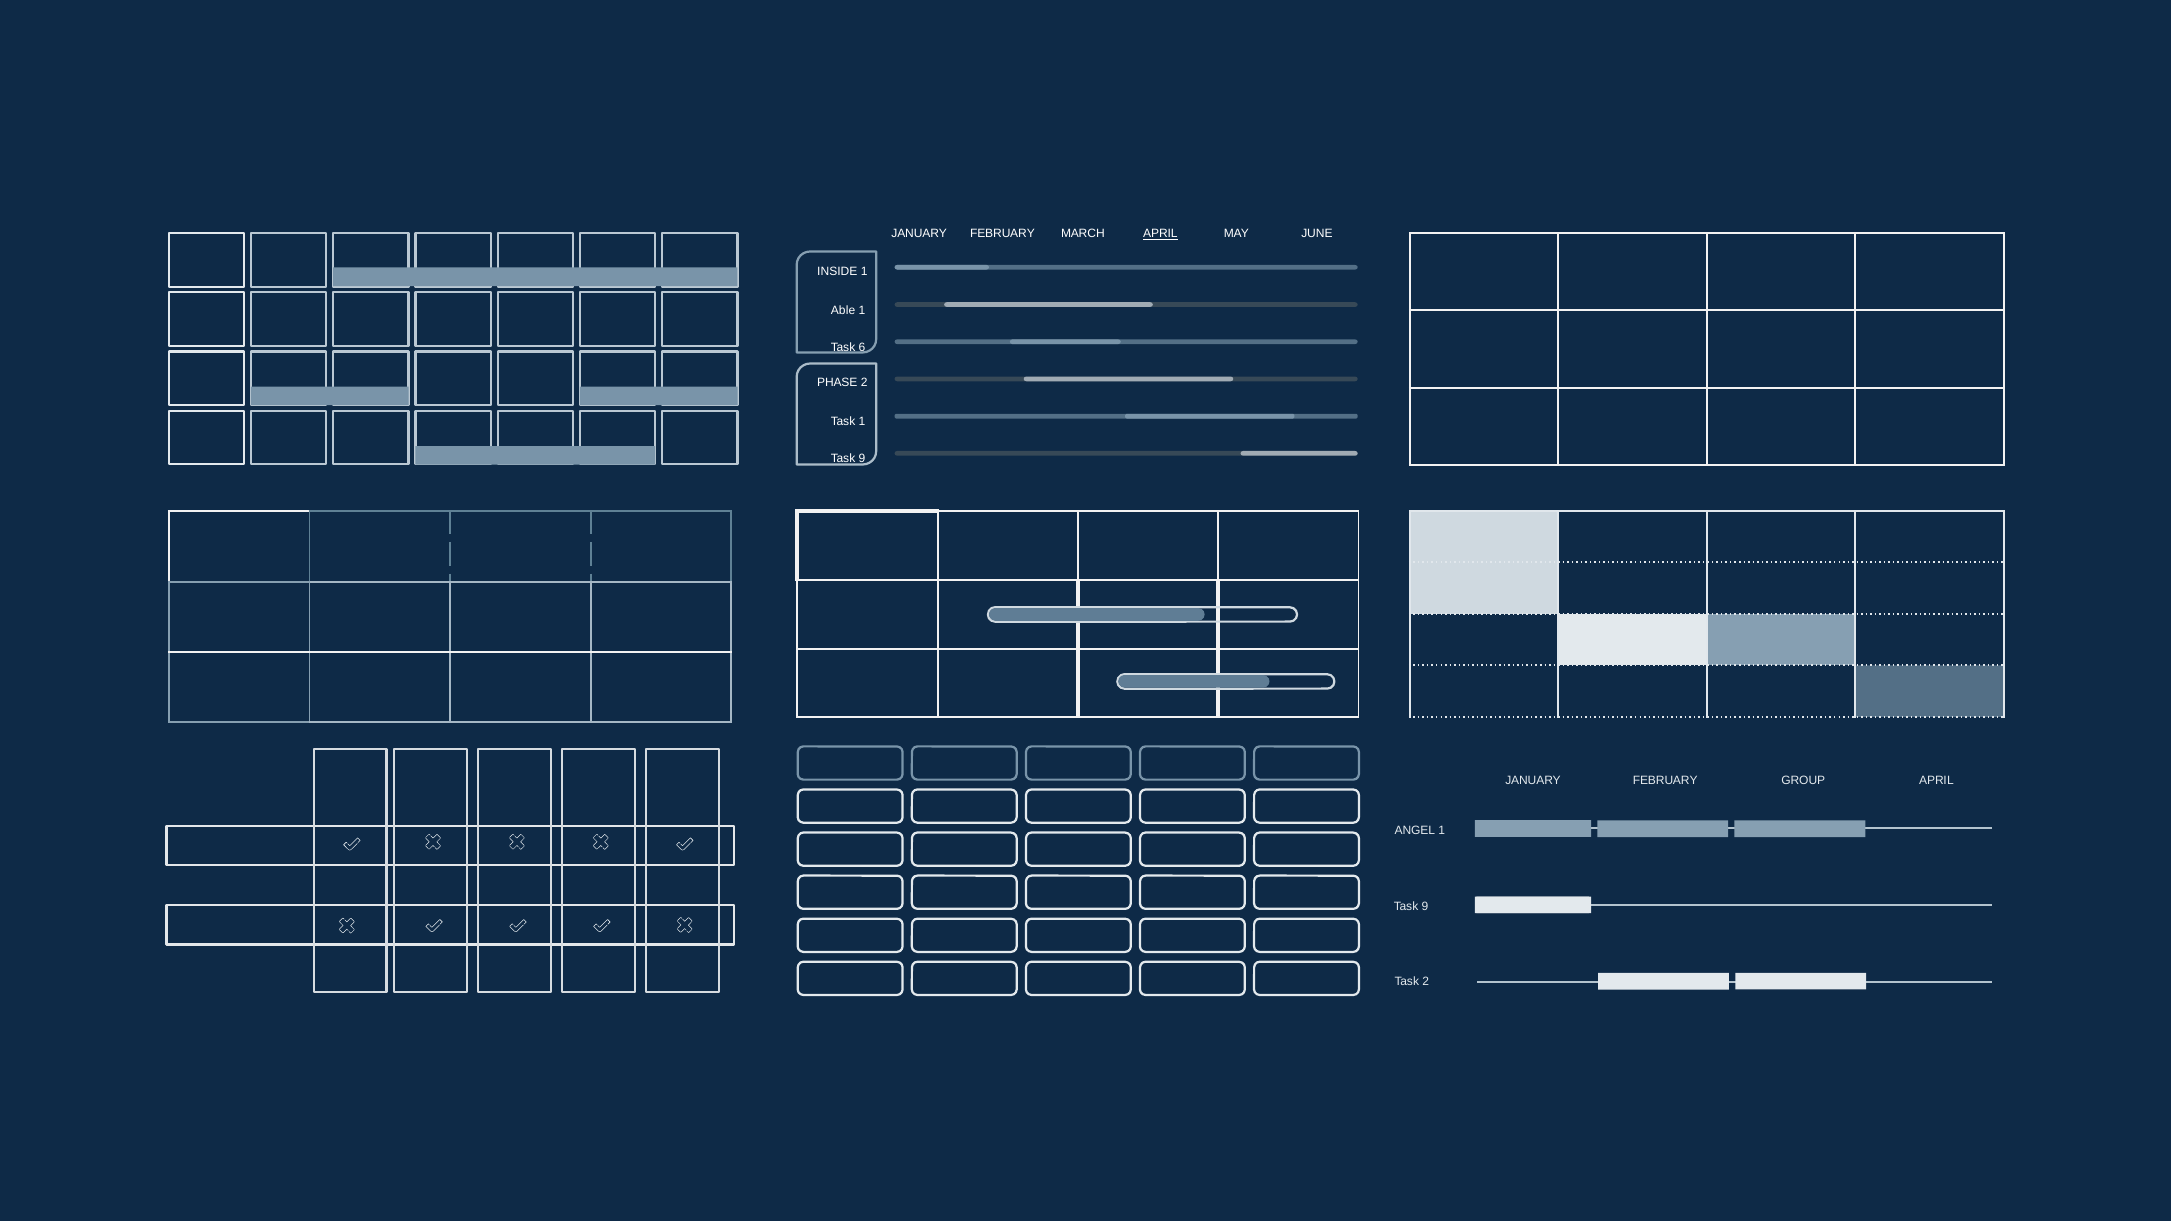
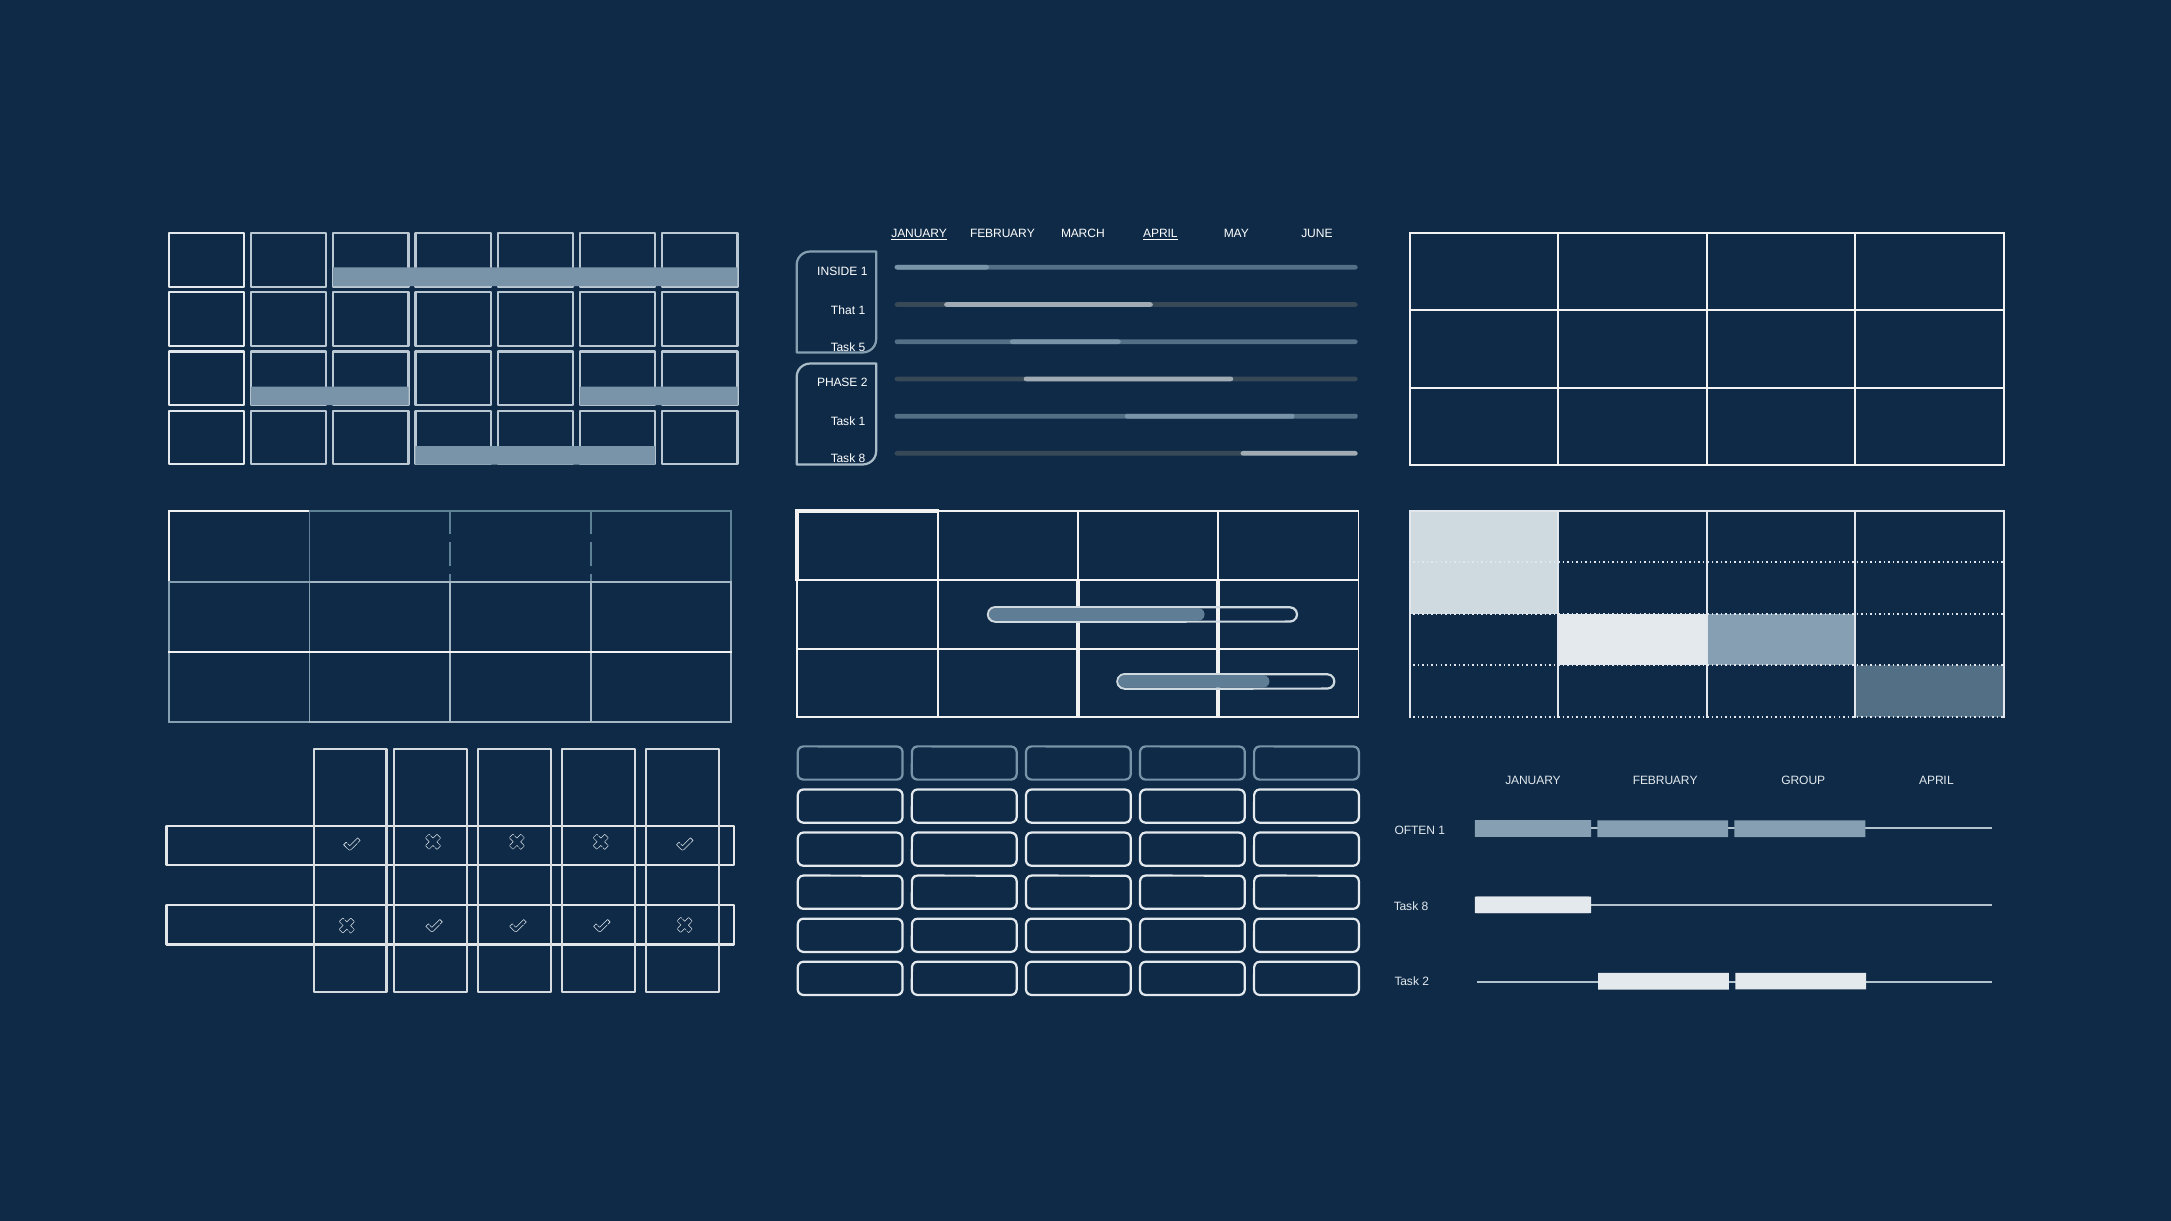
JANUARY underline: none -> present (919, 234)
Able: Able -> That (843, 310)
6: 6 -> 5 (862, 347)
9: 9 -> 8 (862, 459)
ANGEL: ANGEL -> OFTEN (1415, 831)
9: 9 -> 8 (1425, 907)
